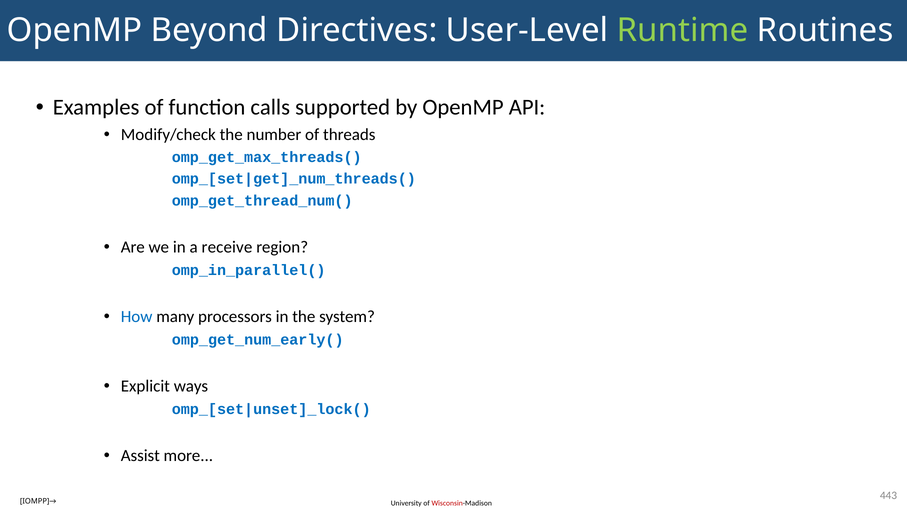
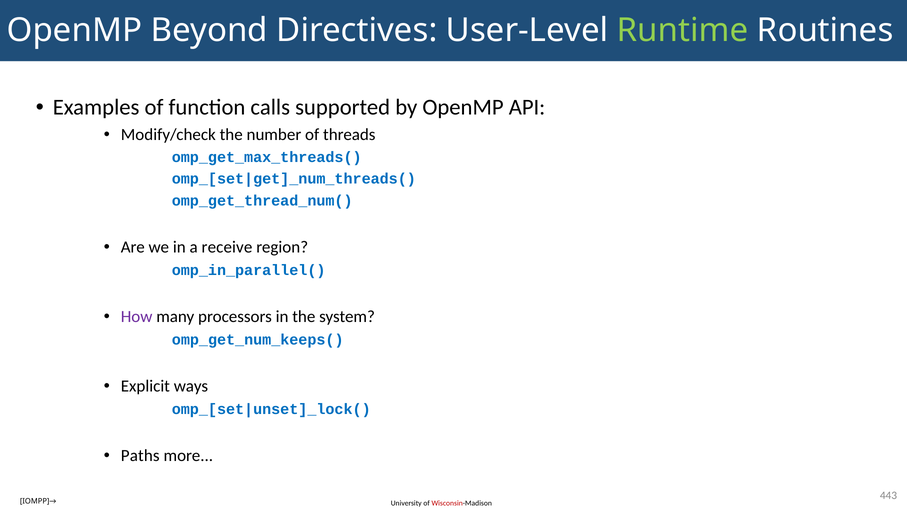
How colour: blue -> purple (137, 317)
omp_get_num_early(: omp_get_num_early( -> omp_get_num_keeps( (258, 340)
Assist: Assist -> Paths (140, 456)
